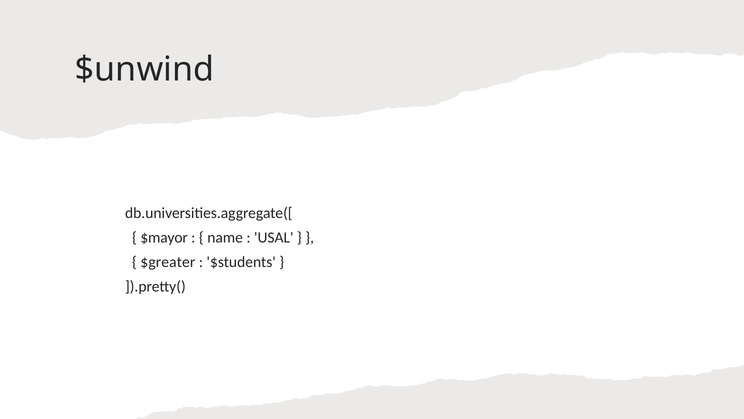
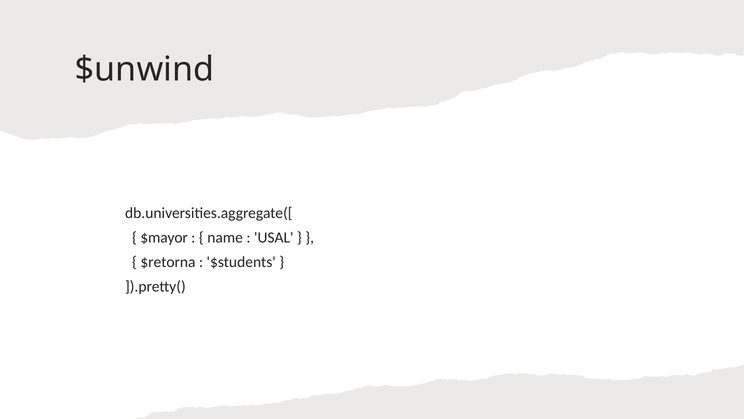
$greater: $greater -> $retorna (168, 262)
